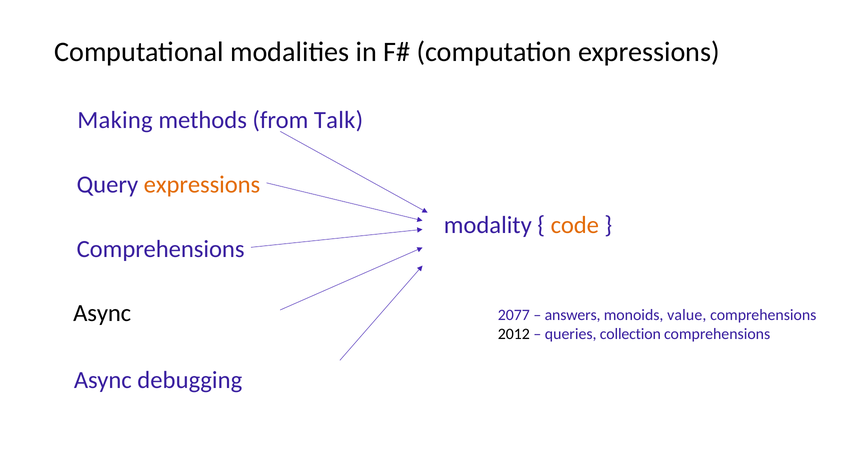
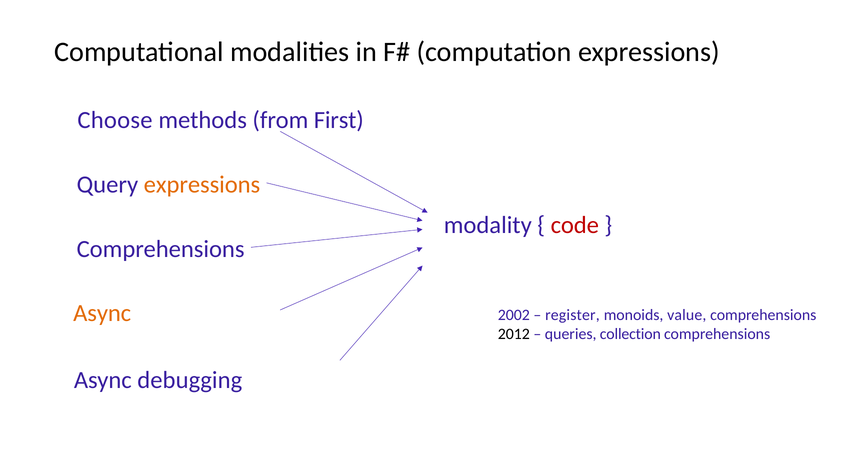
Making: Making -> Choose (115, 120)
Talk: Talk -> First (339, 120)
code colour: orange -> red (575, 225)
Async colour: black -> orange (102, 313)
2077: 2077 -> 2002 (514, 315)
answers: answers -> register (572, 315)
